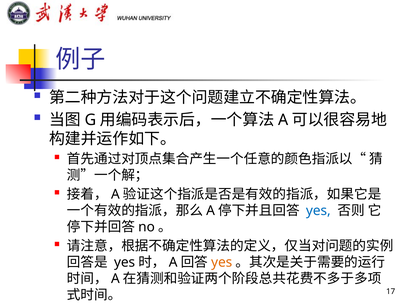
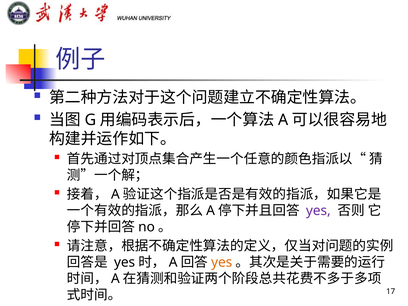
yes colour: blue -> purple (318, 211)
